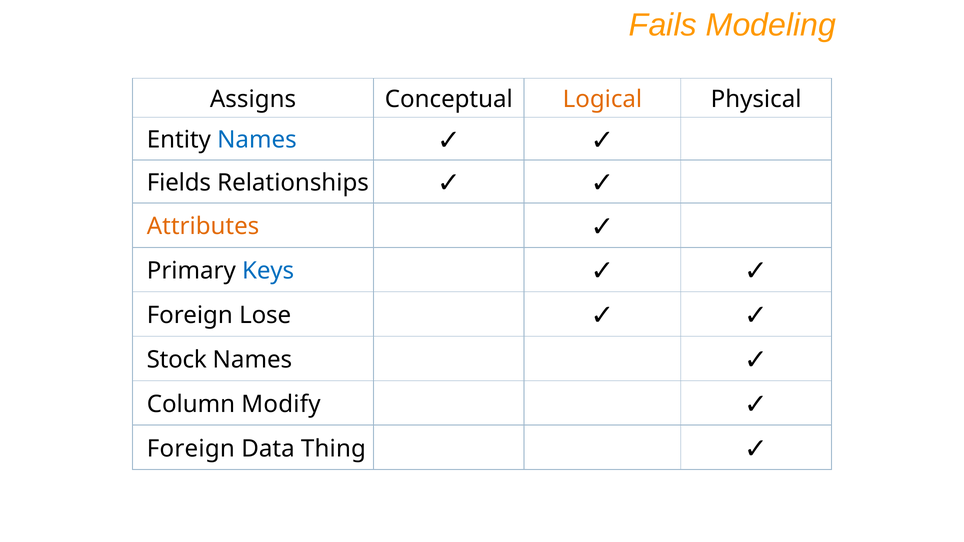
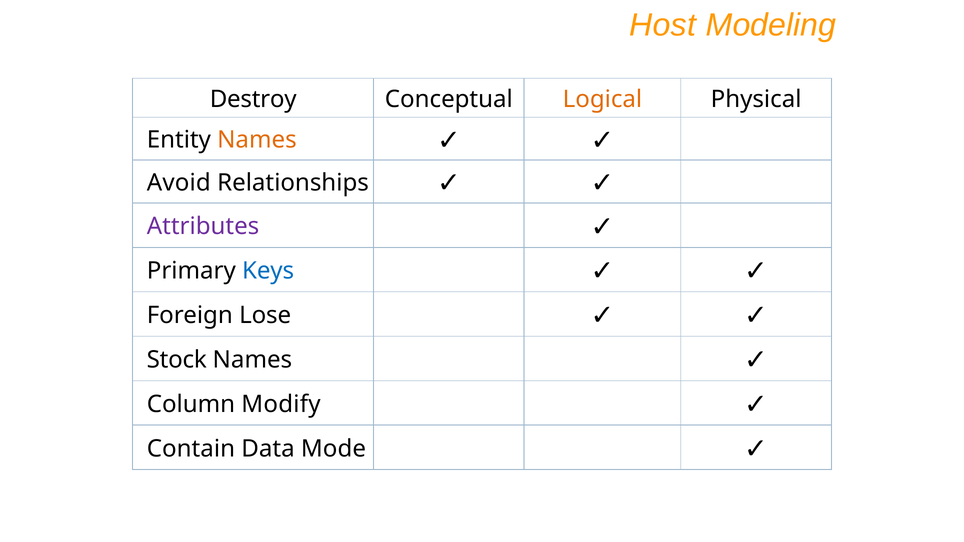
Fails: Fails -> Host (663, 25)
Assigns: Assigns -> Destroy (253, 99)
Names colour: blue -> orange (257, 140)
Fields: Fields -> Avoid (179, 183)
Attributes colour: orange -> purple (203, 227)
Foreign: Foreign -> Contain (191, 449)
Thing: Thing -> Mode (333, 449)
